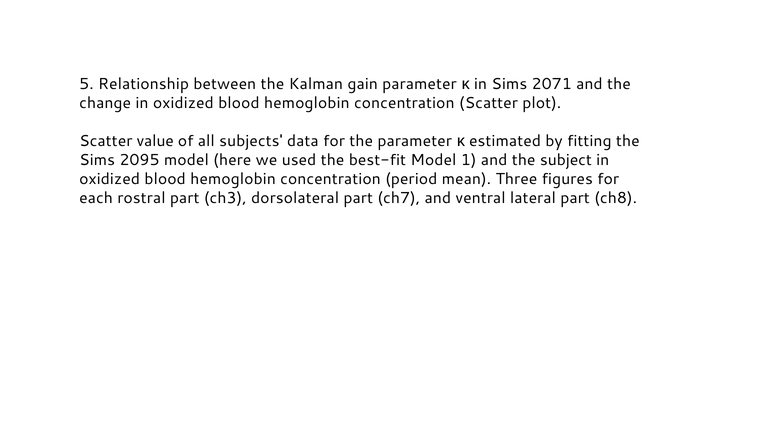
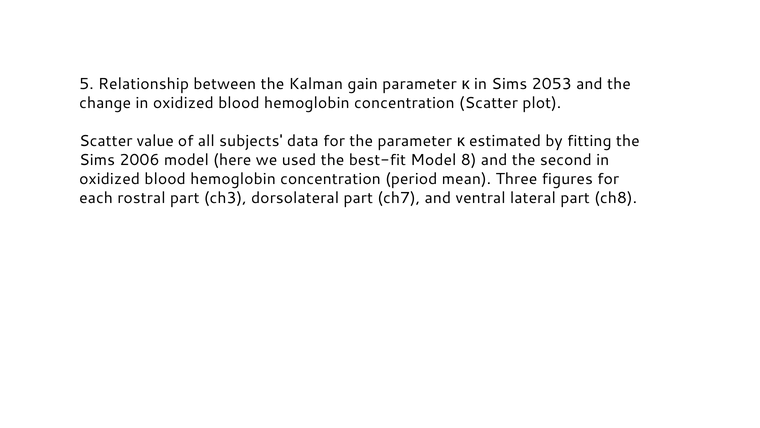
2071: 2071 -> 2053 (552, 84)
2095: 2095 -> 2006 (139, 160)
1: 1 -> 8 (469, 160)
subject: subject -> second (566, 160)
